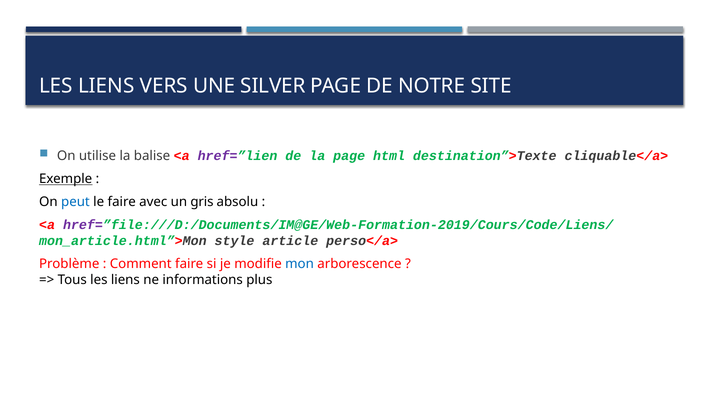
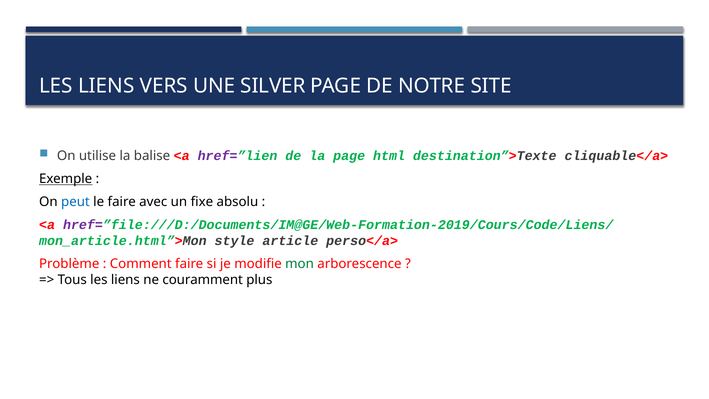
gris: gris -> fixe (202, 202)
mon colour: blue -> green (300, 264)
informations: informations -> couramment (203, 280)
